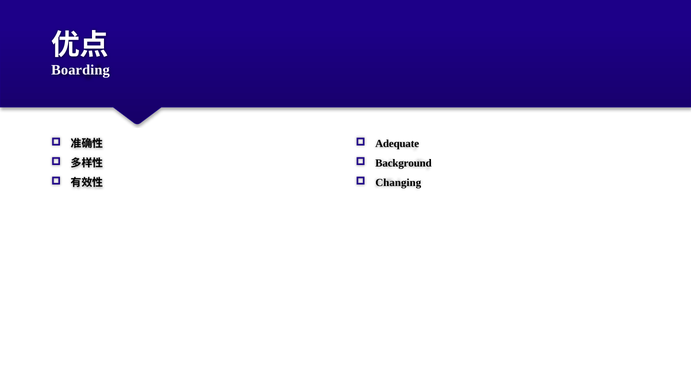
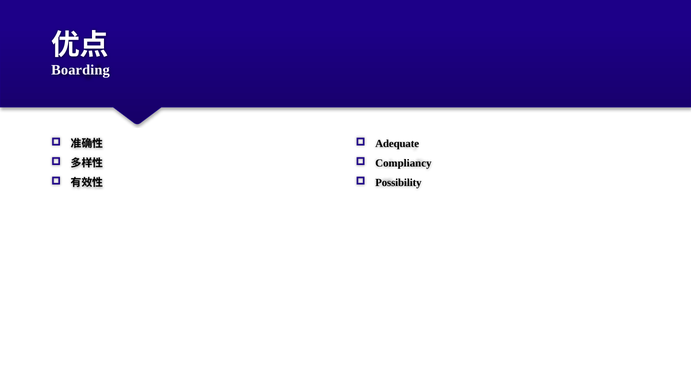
Background: Background -> Compliancy (403, 163)
Changing: Changing -> Possibility (398, 183)
